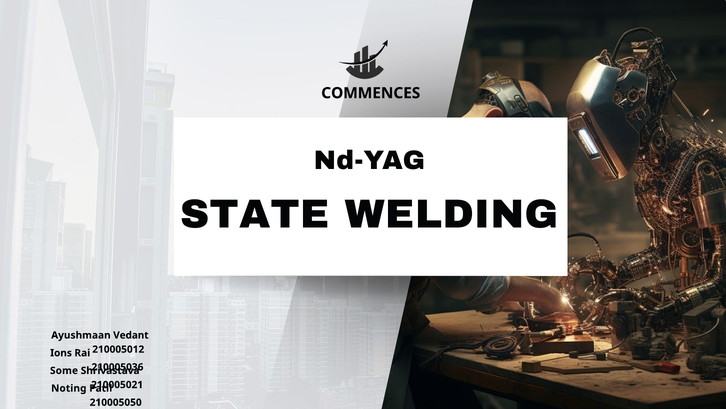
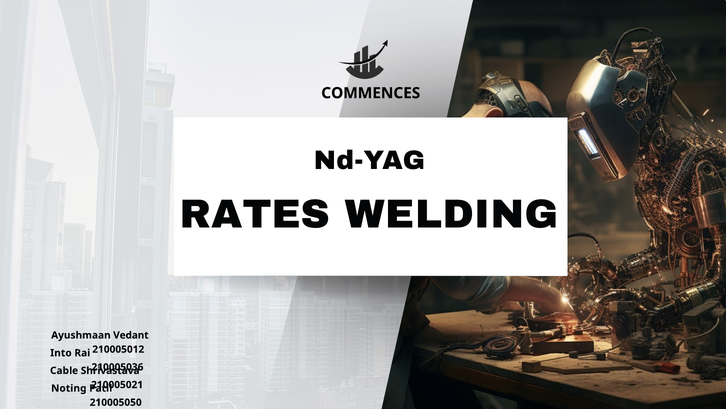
STATE: STATE -> RATES (255, 214)
Ions: Ions -> Into (61, 352)
Some: Some -> Cable (64, 370)
